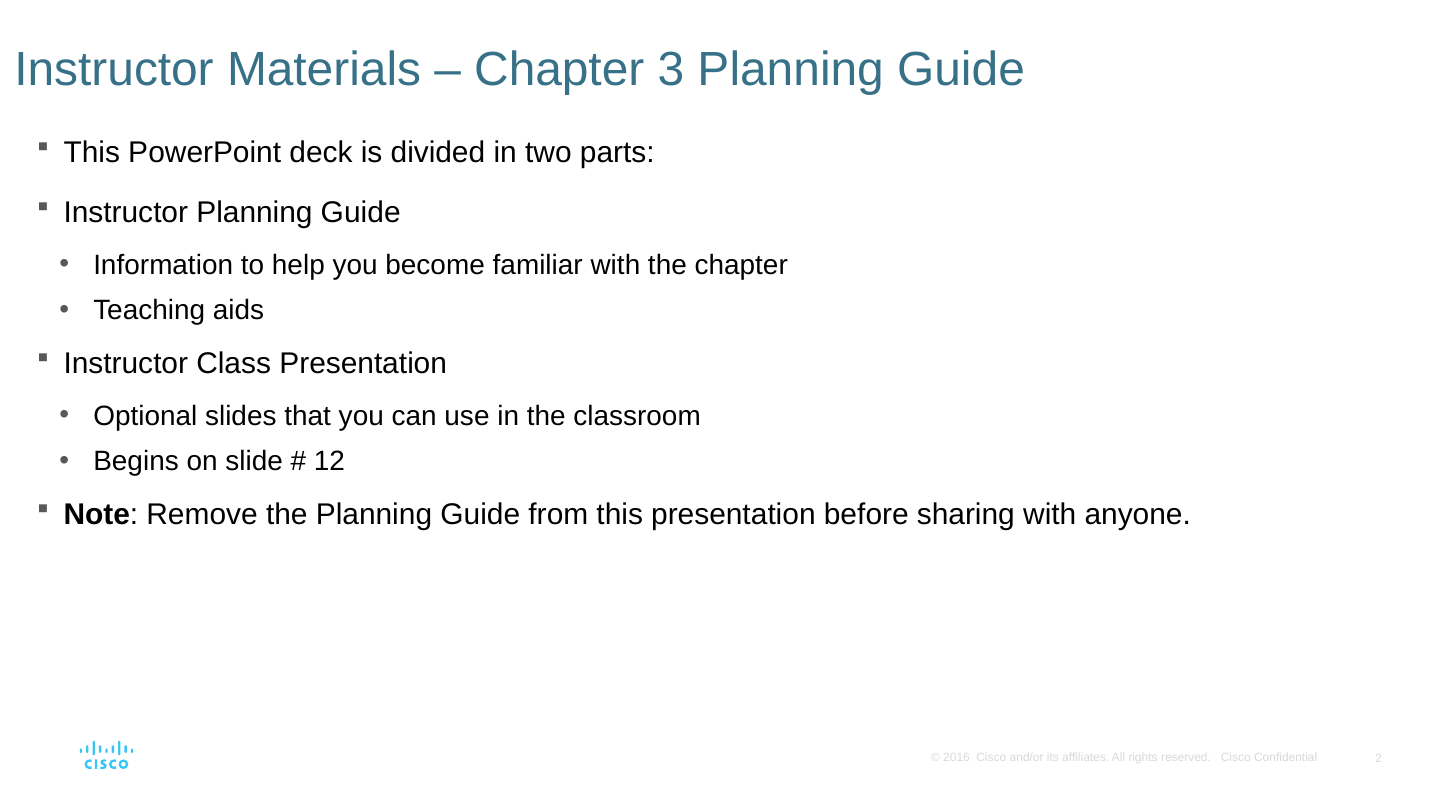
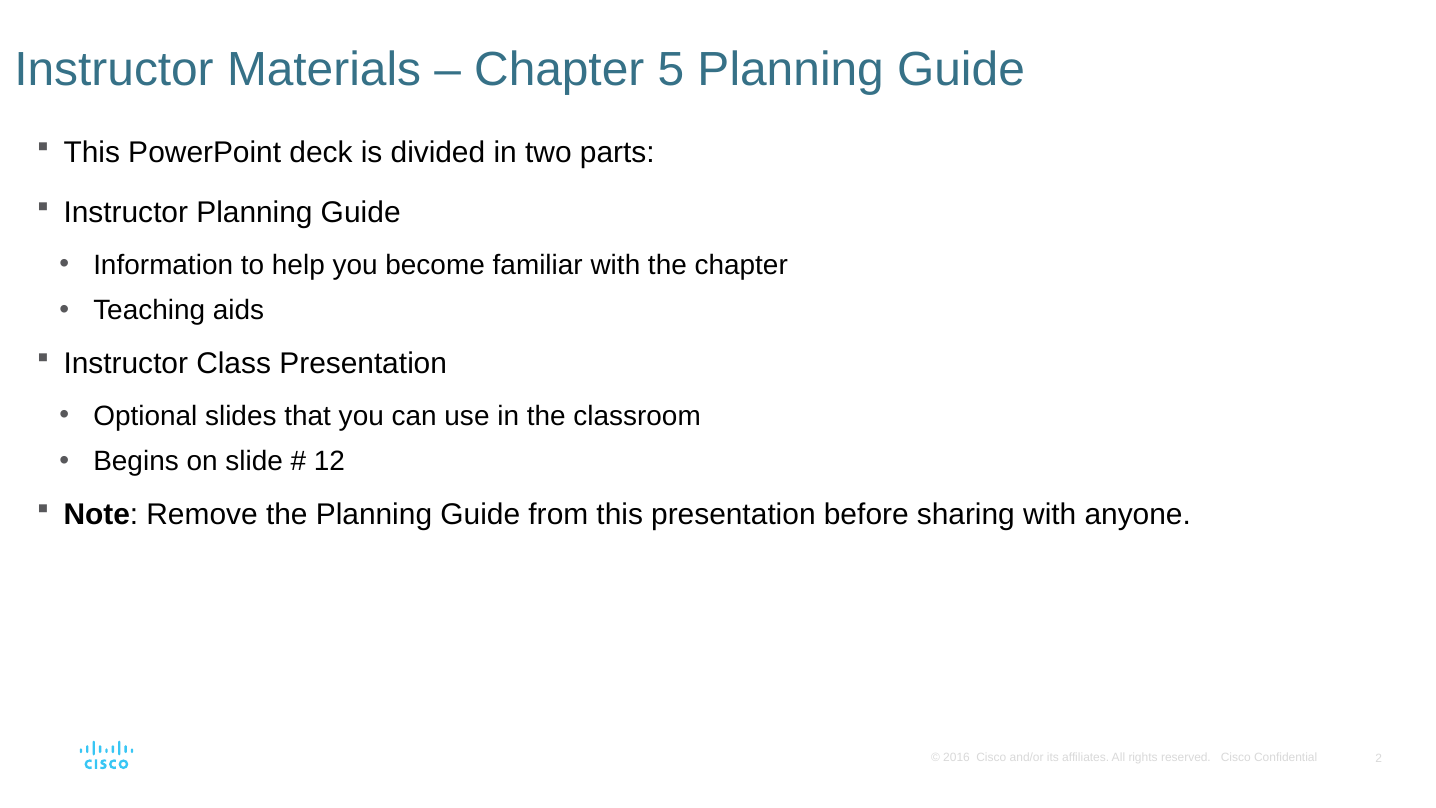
3: 3 -> 5 (671, 69)
